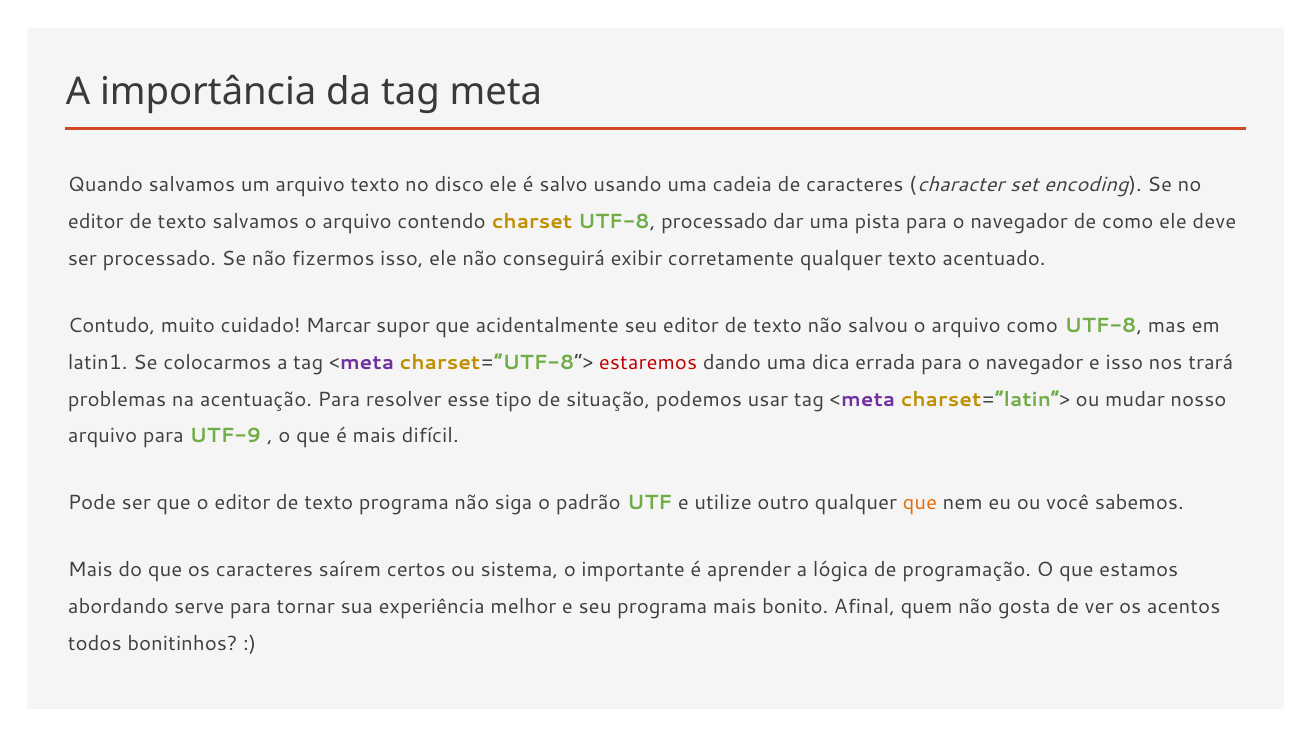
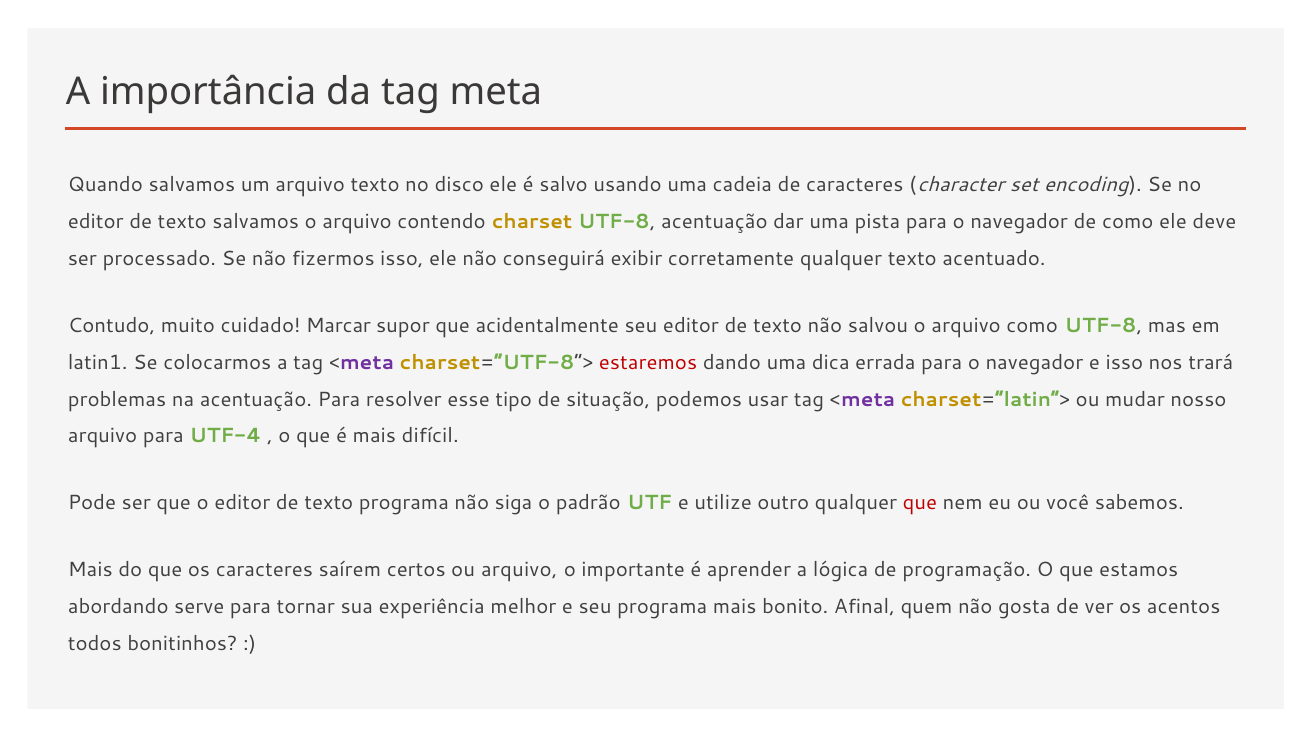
UTF-8 processado: processado -> acentuação (714, 222)
UTF-9: UTF-9 -> UTF-4 (226, 436)
que colour: orange -> red (920, 503)
ou sistema: sistema -> arquivo (519, 570)
